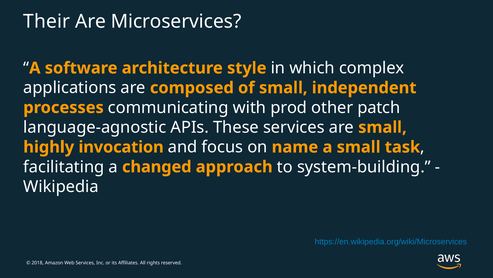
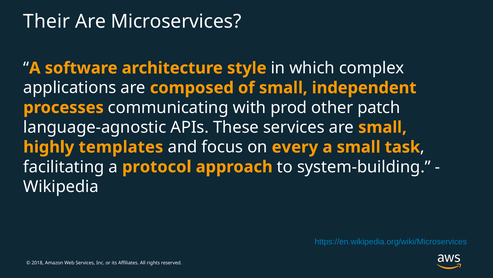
invocation: invocation -> templates (121, 147)
name: name -> every (295, 147)
changed: changed -> protocol (157, 167)
